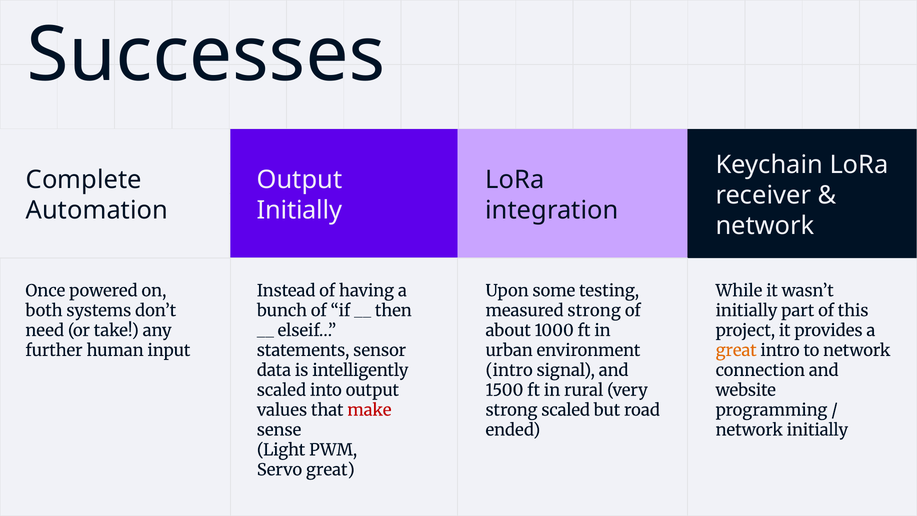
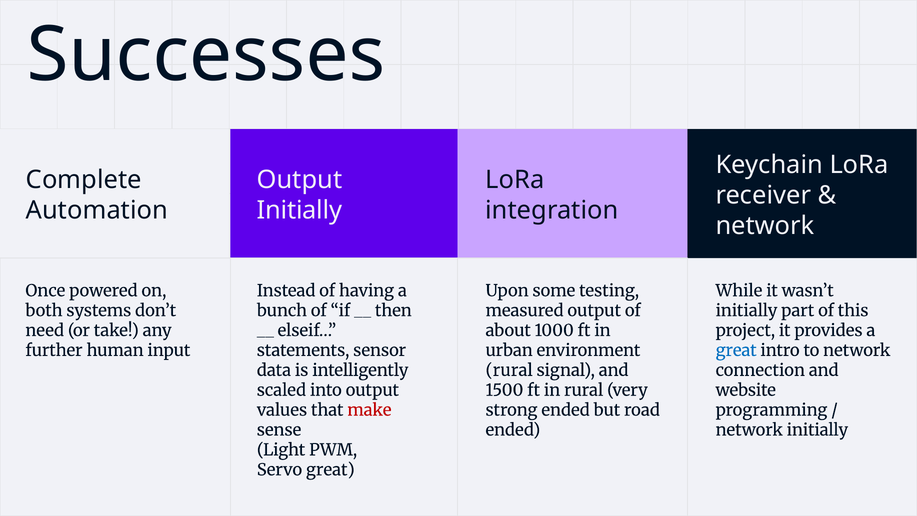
measured strong: strong -> output (594, 311)
great colour: orange -> blue (736, 350)
intro: intro -> rural (509, 370)
strong scaled: scaled -> ended (566, 410)
